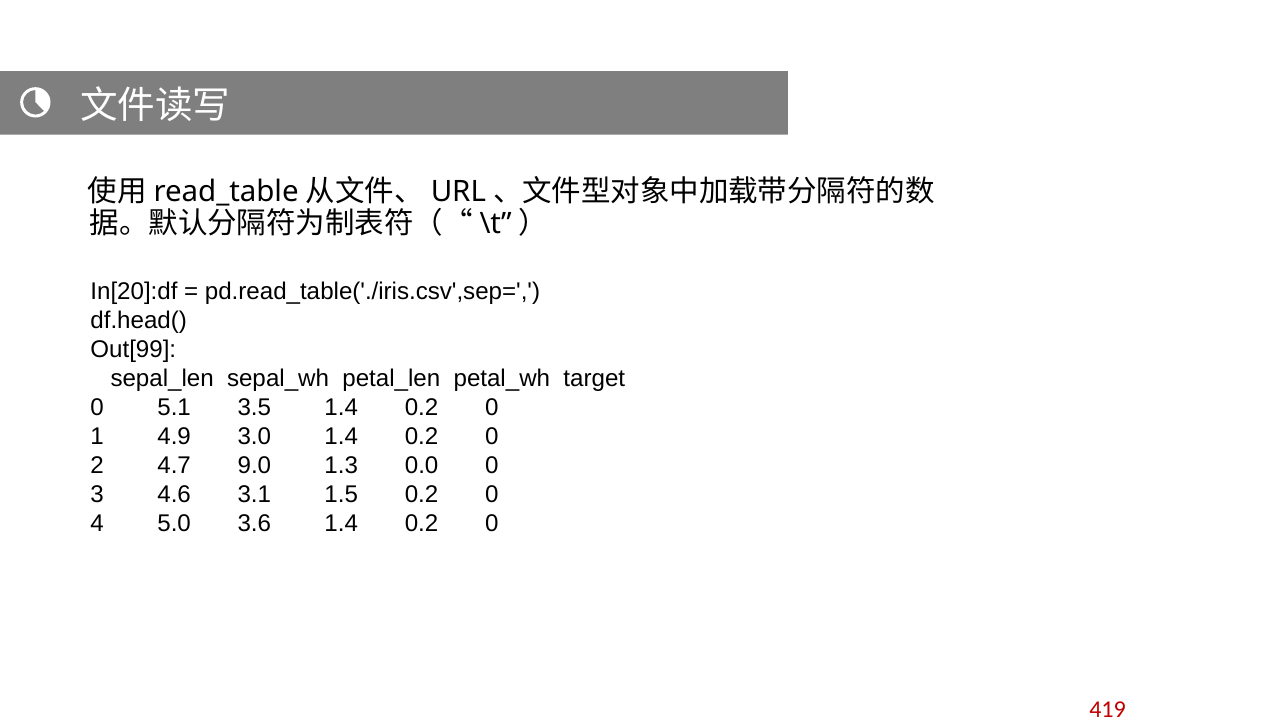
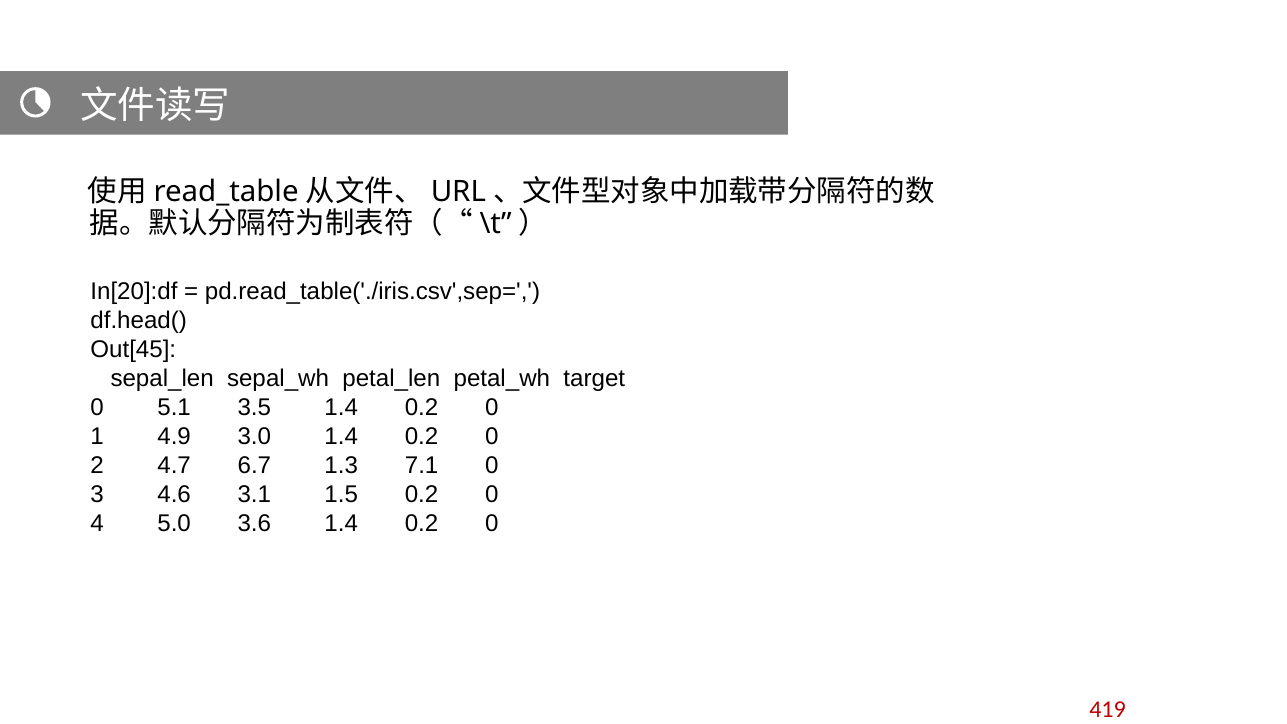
Out[99: Out[99 -> Out[45 (133, 350)
9.0: 9.0 -> 6.7 (254, 465)
0.0: 0.0 -> 7.1 (422, 465)
